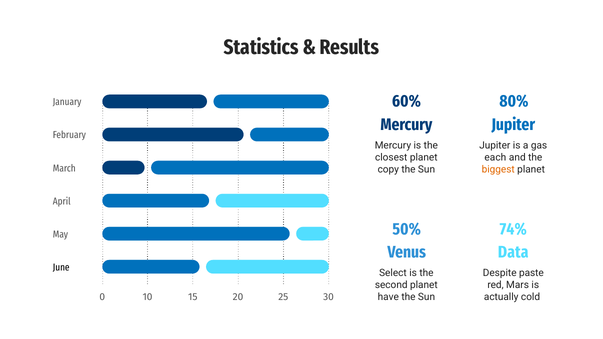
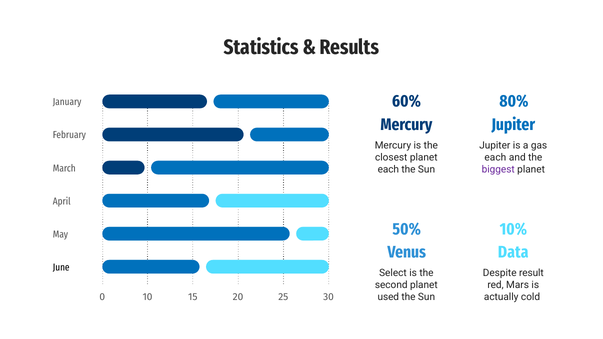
copy: copy -> each (388, 169)
biggest colour: orange -> purple (498, 169)
74%: 74% -> 10% (513, 229)
paste: paste -> result (531, 273)
have: have -> used (388, 297)
